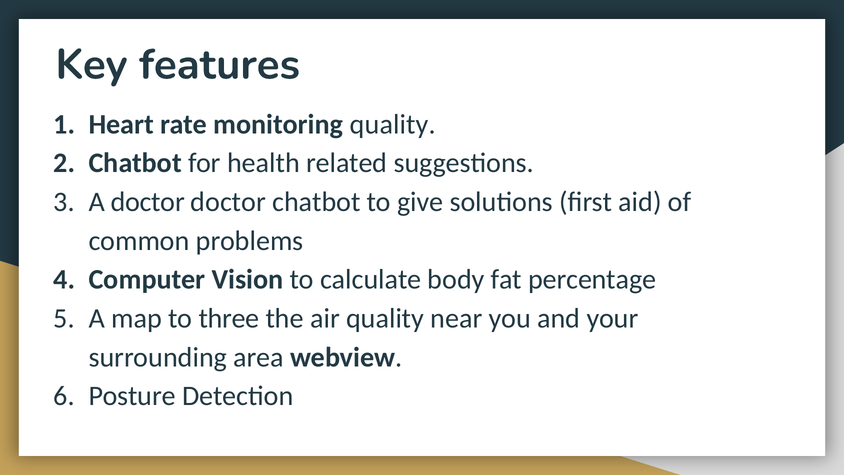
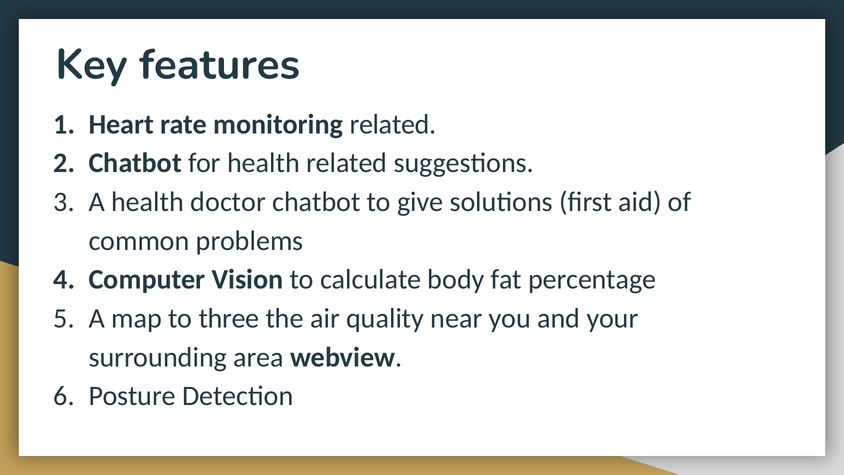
monitoring quality: quality -> related (393, 124)
A doctor: doctor -> health (148, 202)
